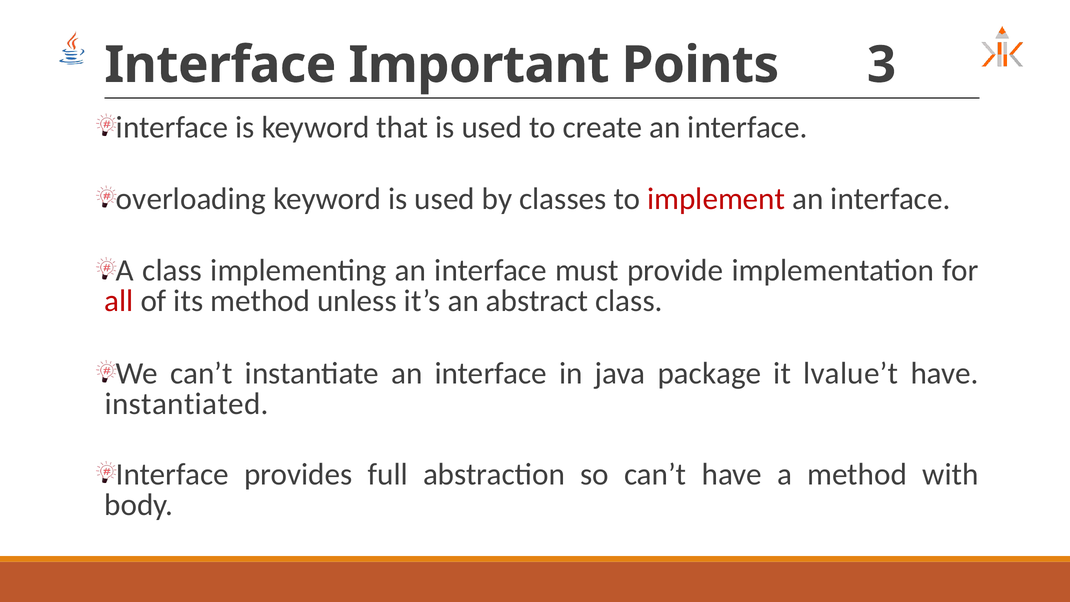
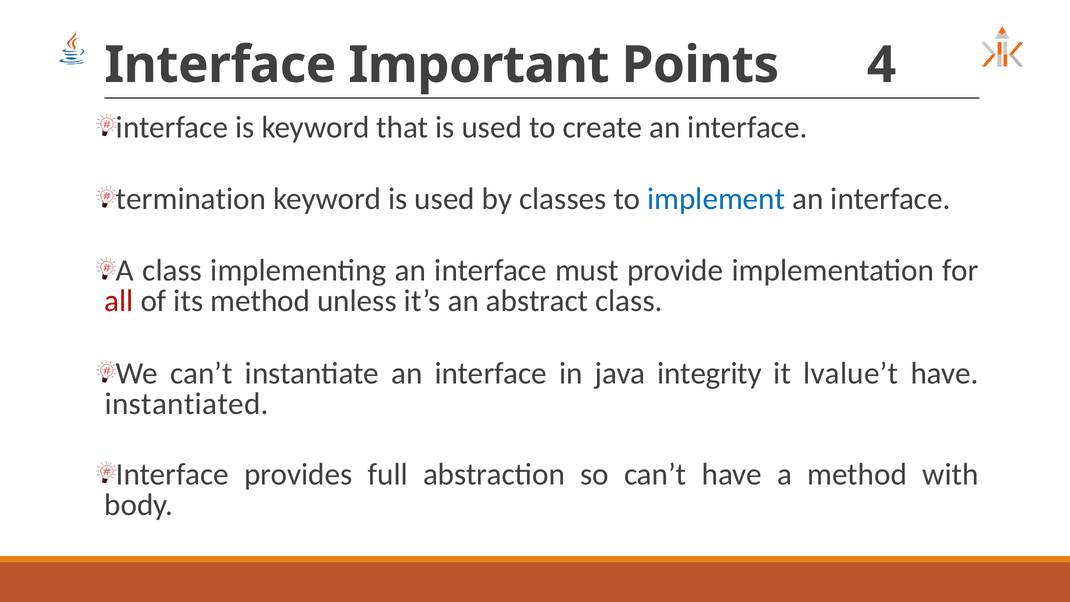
3: 3 -> 4 (881, 65)
overloading: overloading -> termination (191, 199)
implement colour: red -> blue (716, 199)
package: package -> integrity (710, 374)
